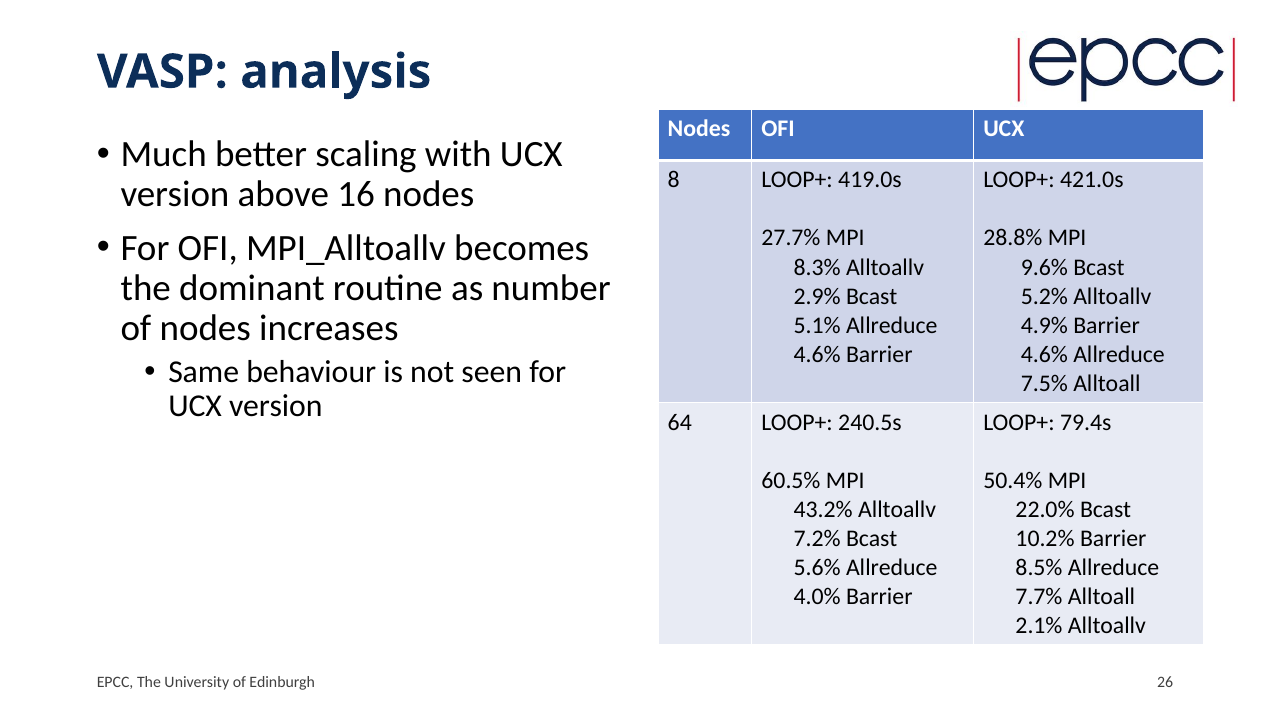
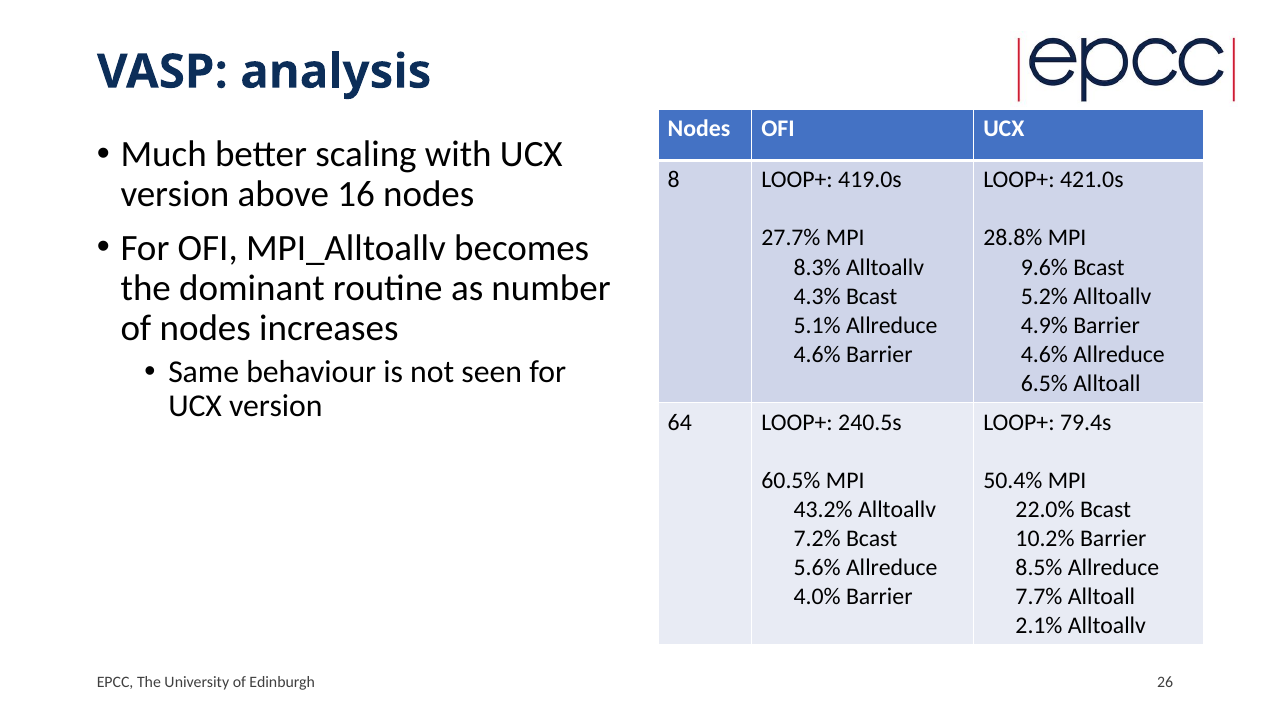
2.9%: 2.9% -> 4.3% (817, 296)
7.5%: 7.5% -> 6.5% (1044, 383)
